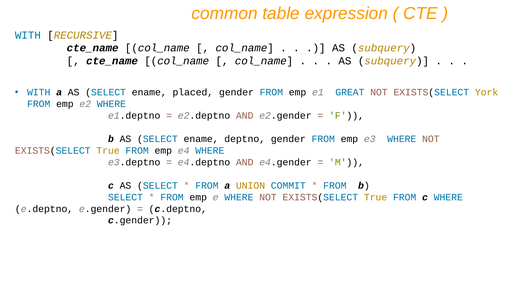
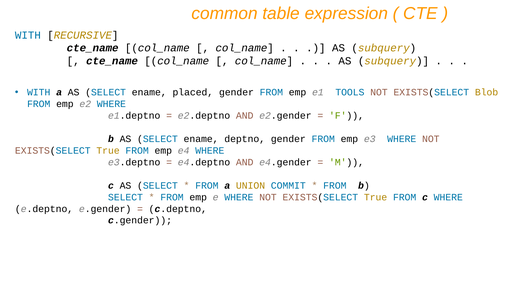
GREAT: GREAT -> TOOLS (350, 92)
York: York -> Blob (487, 92)
